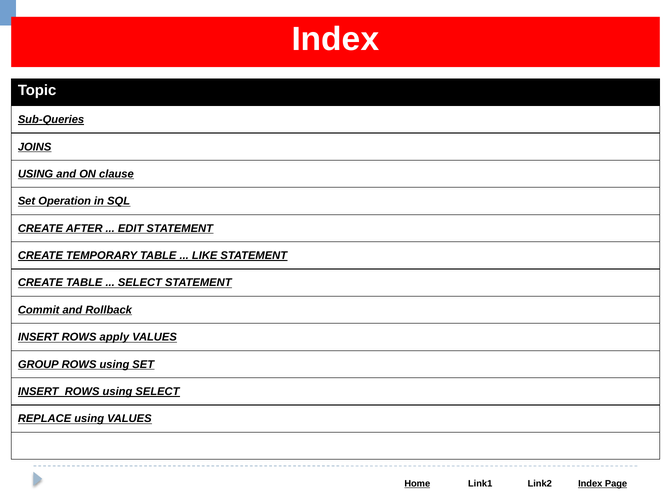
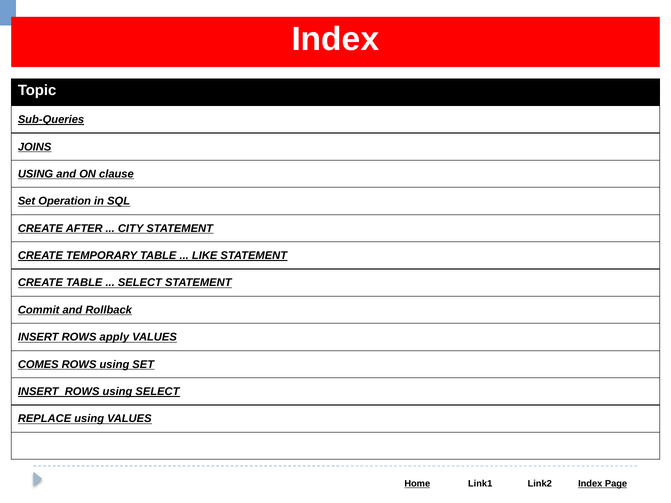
EDIT: EDIT -> CITY (131, 229)
GROUP: GROUP -> COMES (38, 365)
